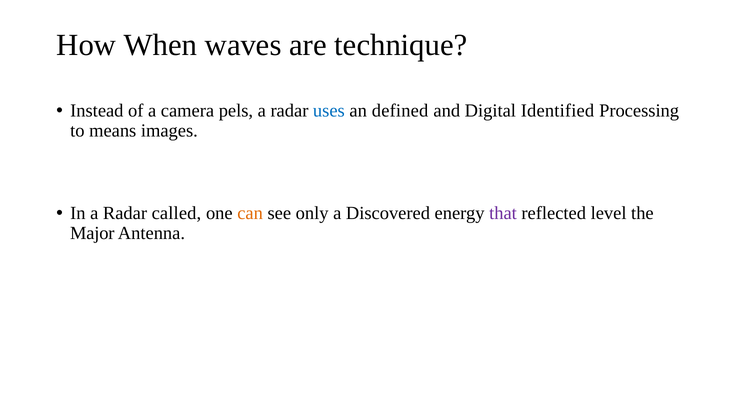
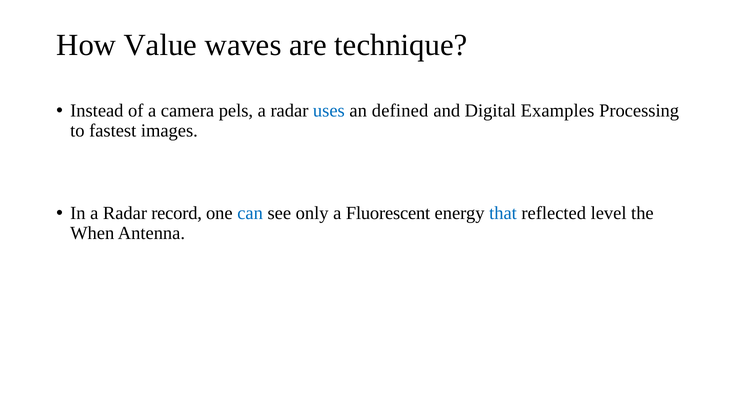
When: When -> Value (160, 45)
Identified: Identified -> Examples (558, 111)
means: means -> fastest (113, 131)
called: called -> record (177, 214)
can colour: orange -> blue (250, 214)
Discovered: Discovered -> Fluorescent (388, 214)
that colour: purple -> blue (503, 214)
Major: Major -> When (92, 234)
